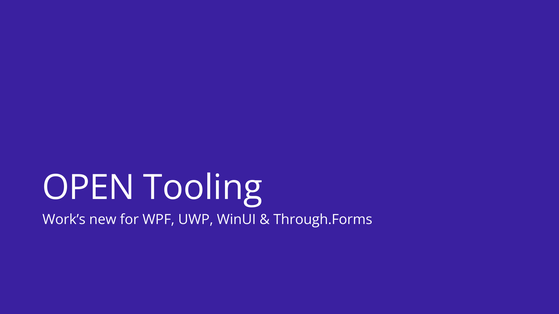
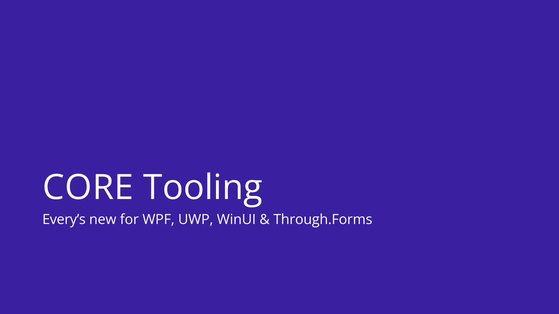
OPEN: OPEN -> CORE (88, 188)
Work’s: Work’s -> Every’s (64, 220)
